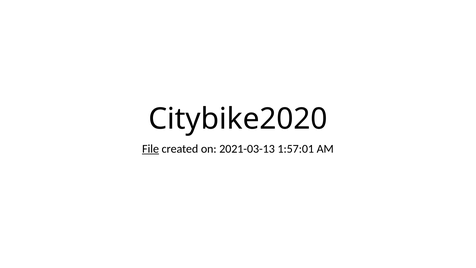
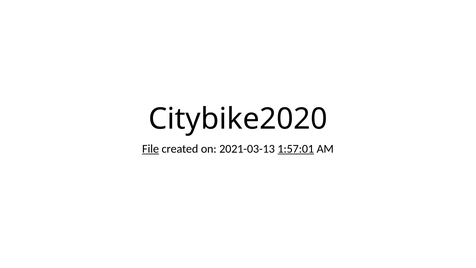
1:57:01 underline: none -> present (296, 149)
